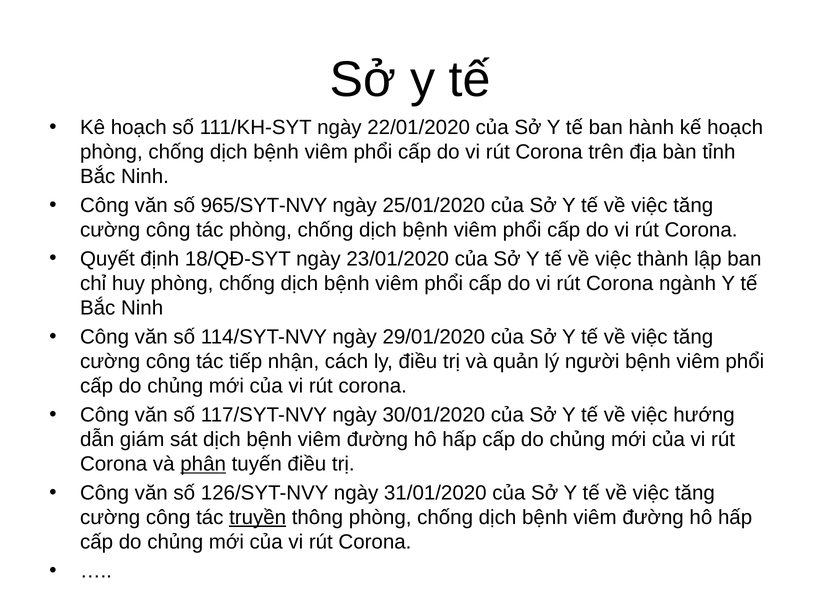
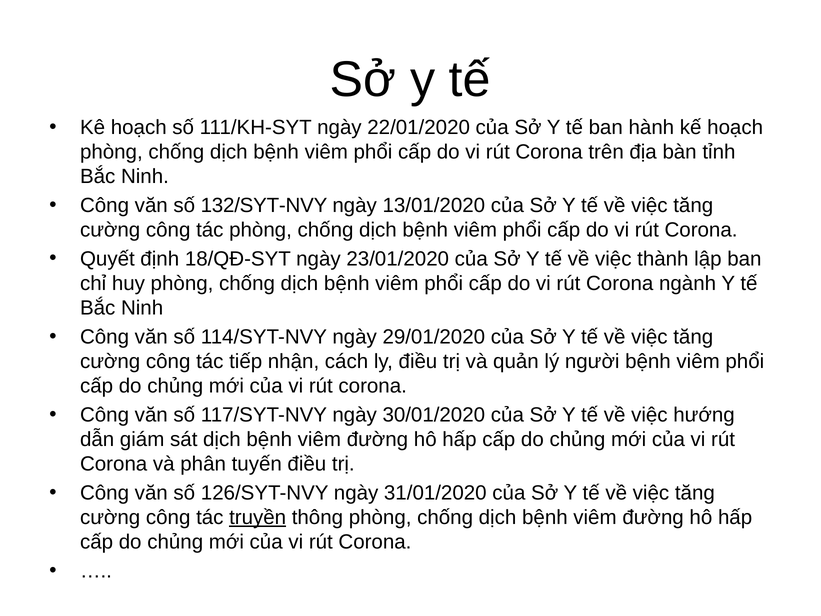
965/SYT-NVY: 965/SYT-NVY -> 132/SYT-NVY (264, 205)
25/01/2020: 25/01/2020 -> 13/01/2020 (434, 205)
phân underline: present -> none (203, 464)
